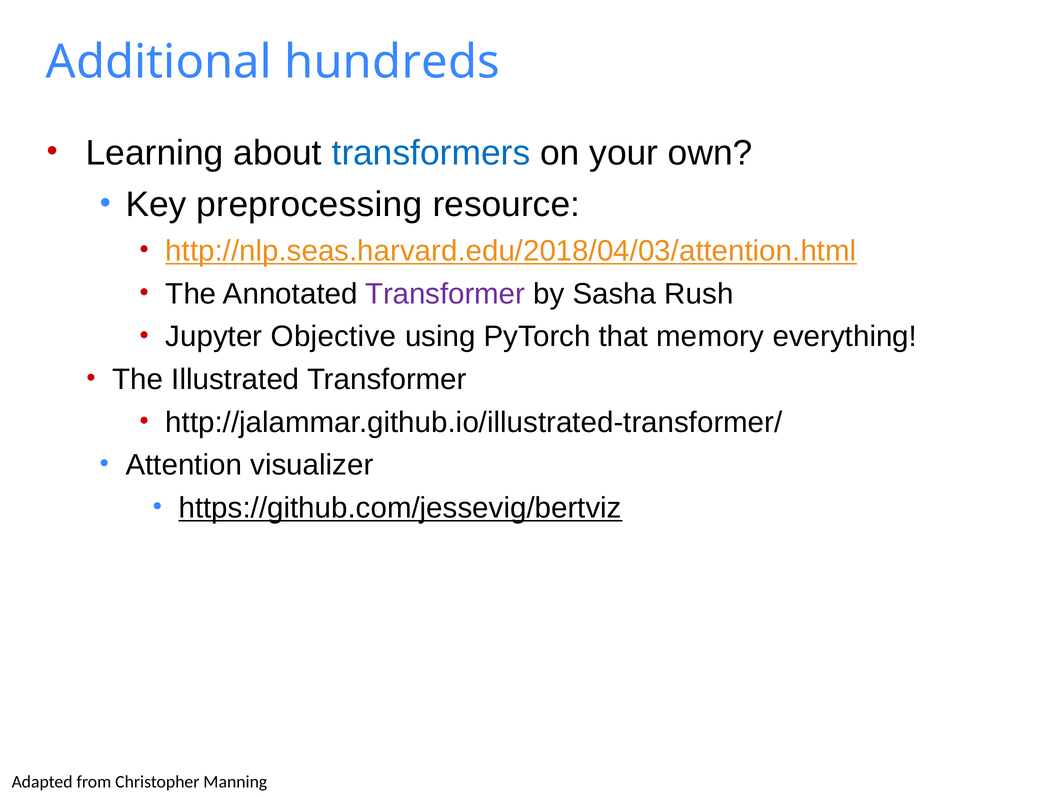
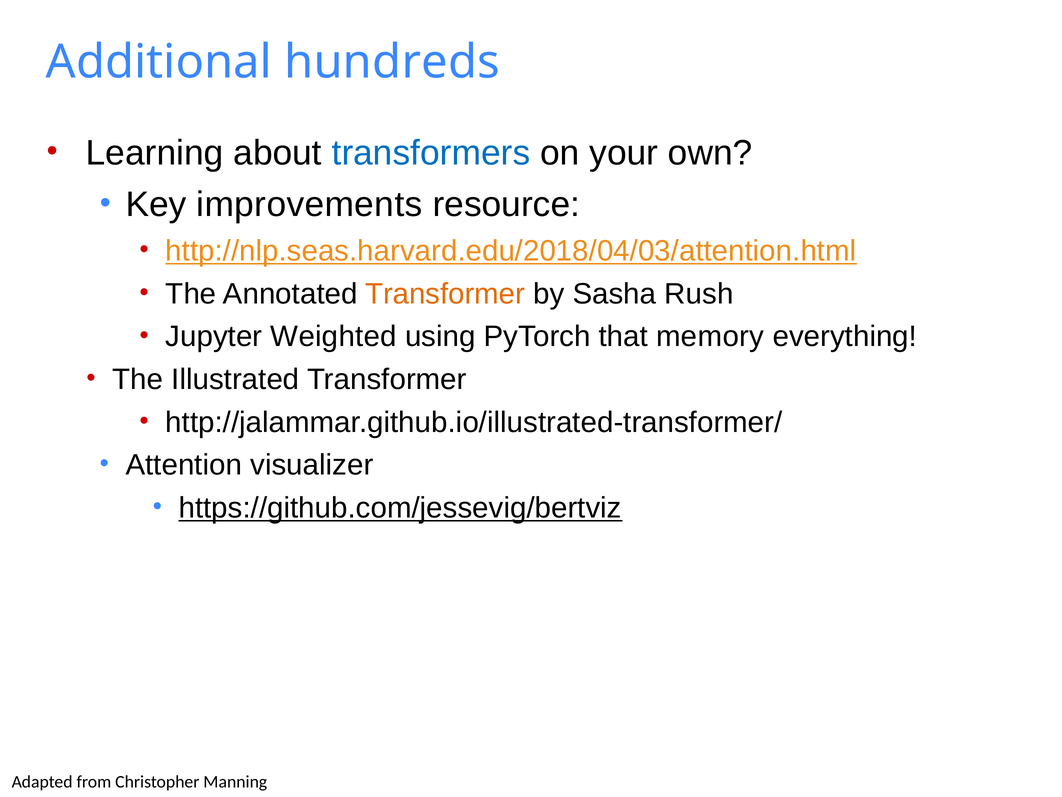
preprocessing: preprocessing -> improvements (309, 205)
Transformer colour: purple -> orange (445, 294)
Objective: Objective -> Weighted (334, 336)
